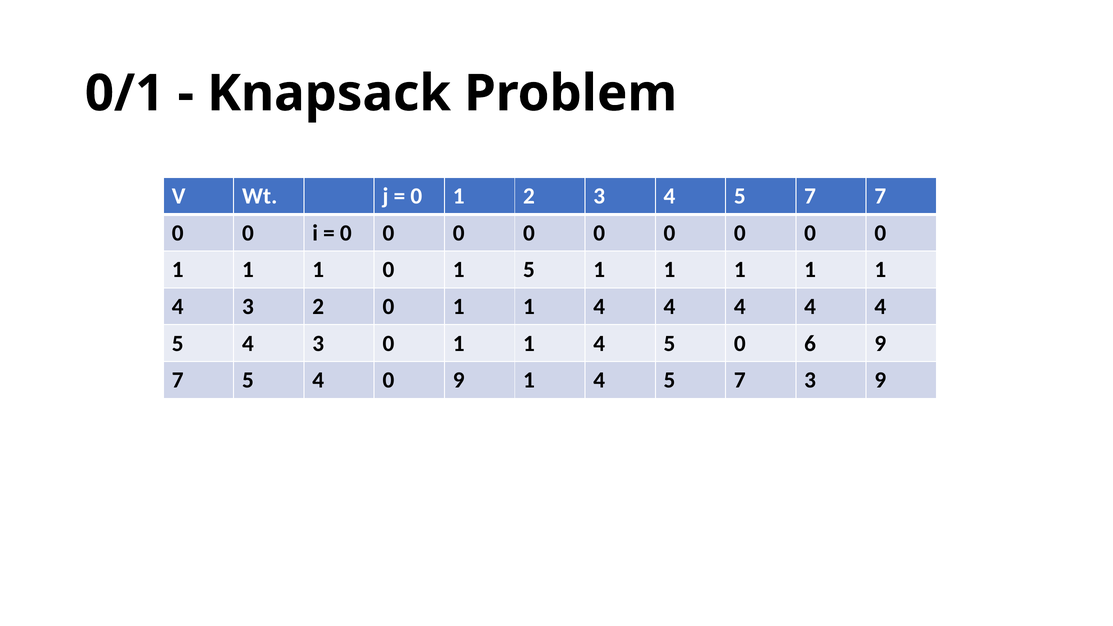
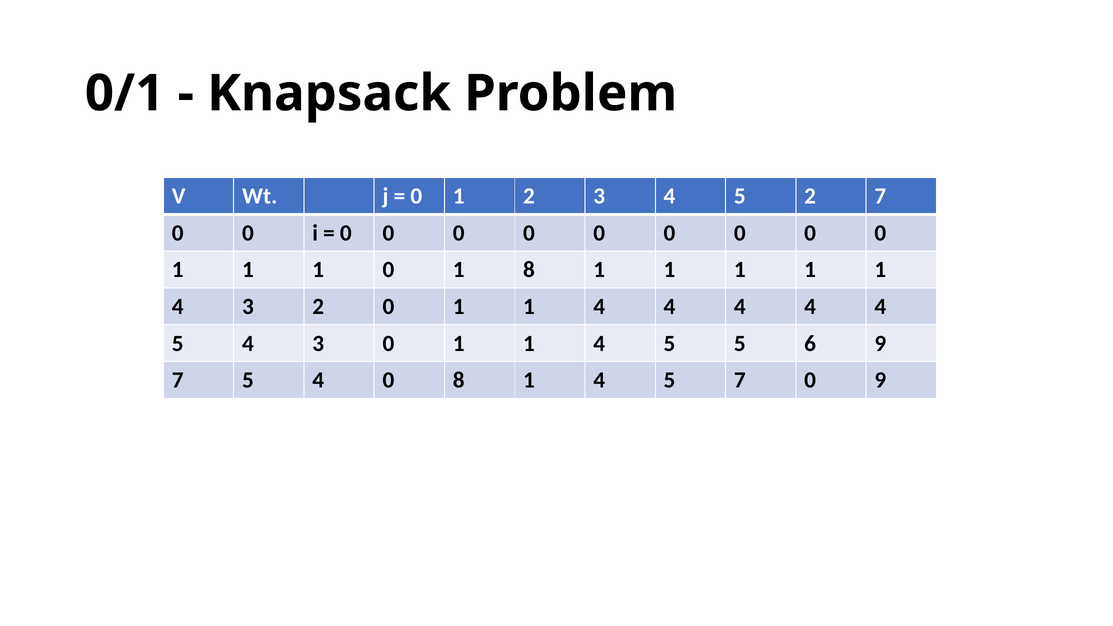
3 4 5 7: 7 -> 2 (810, 196)
1 5: 5 -> 8 (529, 270)
5 0: 0 -> 5 (740, 343)
0 9: 9 -> 8 (459, 380)
5 7 3: 3 -> 0 (810, 380)
